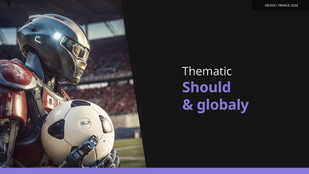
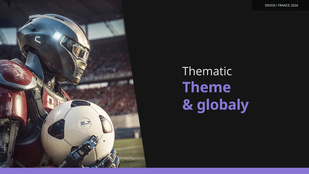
Should: Should -> Theme (207, 87)
